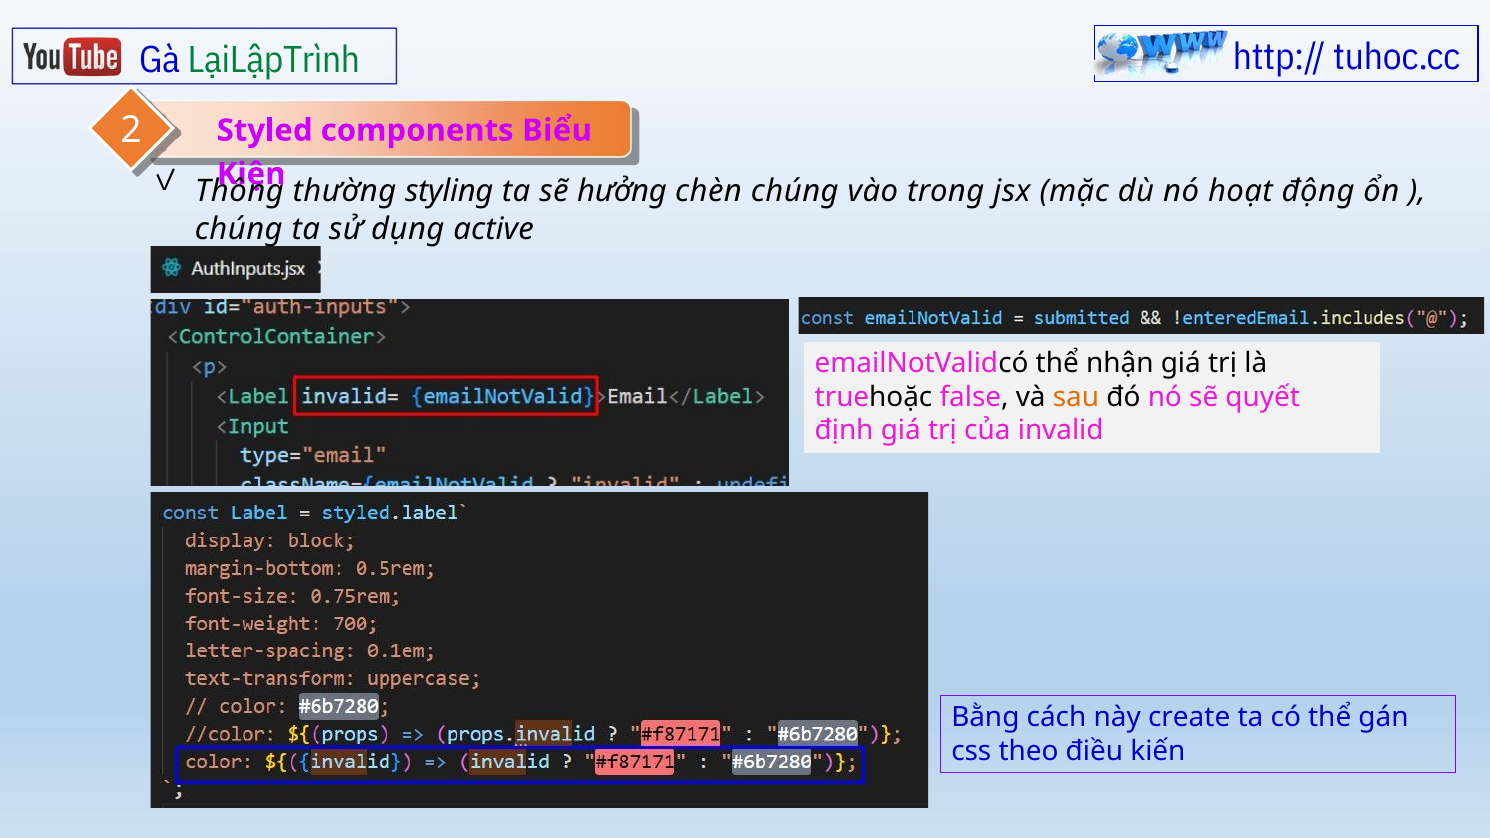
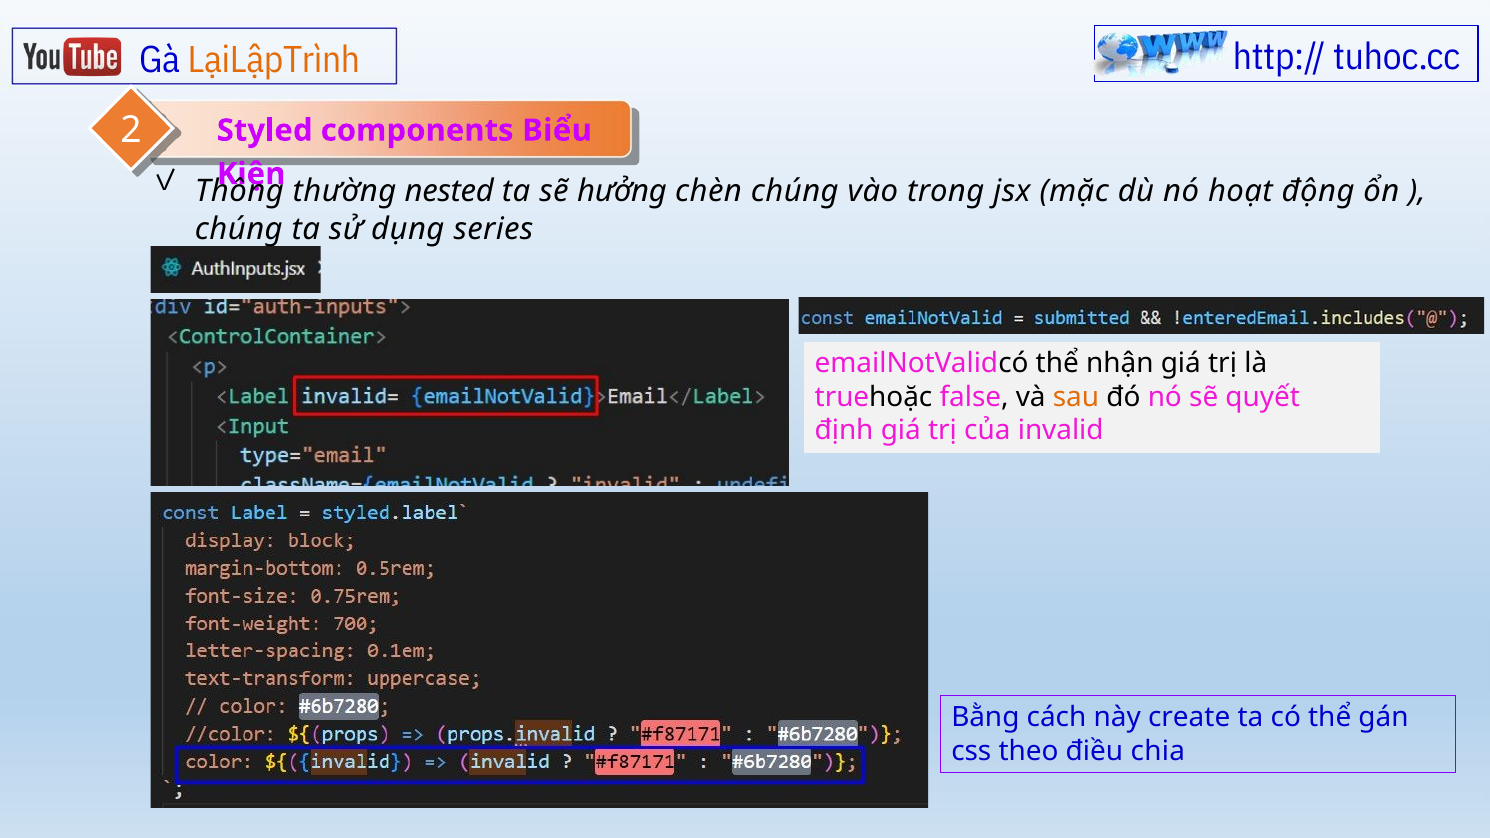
LạiLậpTrình colour: green -> orange (274, 60)
styling: styling -> nested (449, 192)
active: active -> series (493, 229)
kiến: kiến -> chia (1158, 751)
